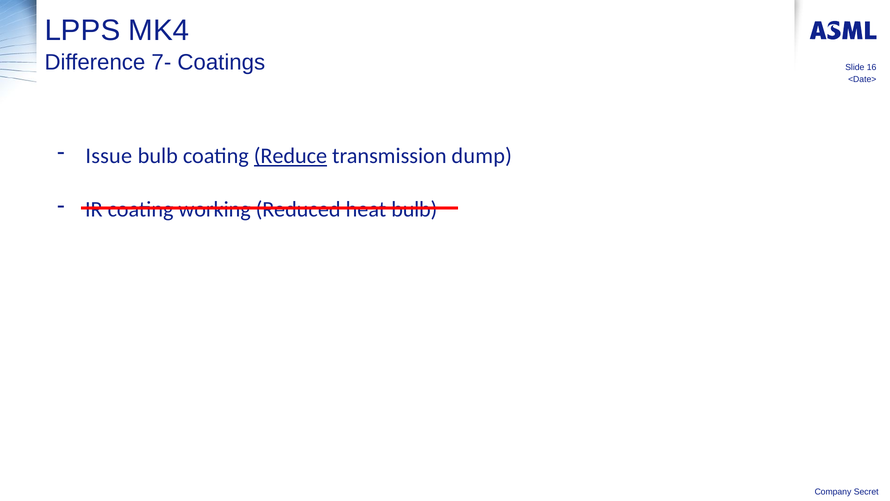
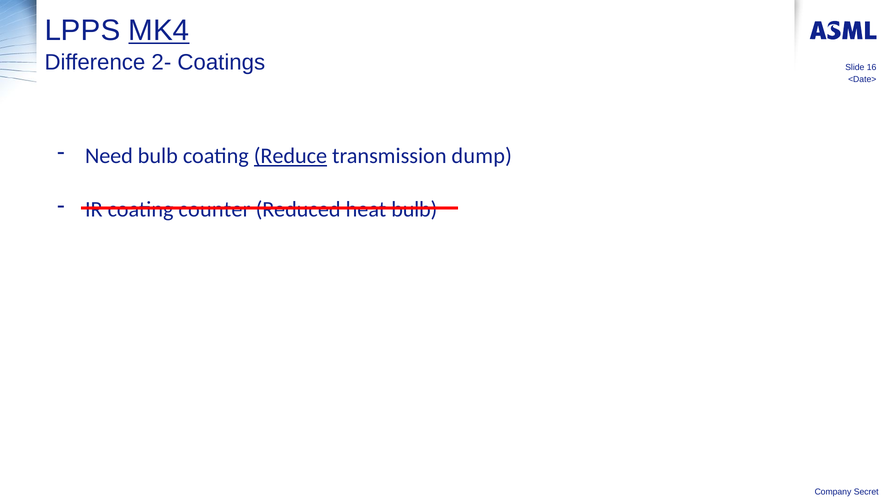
MK4 underline: none -> present (159, 30)
7-: 7- -> 2- (161, 62)
Issue: Issue -> Need (109, 156)
working: working -> counter (214, 209)
